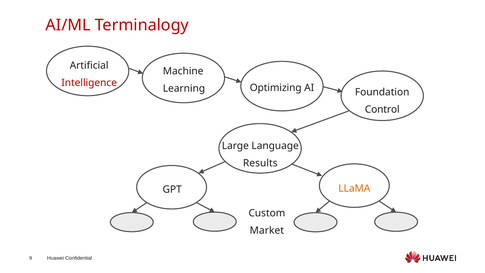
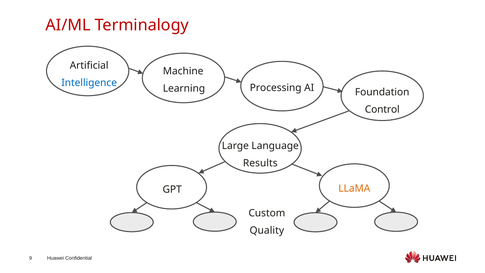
Intelligence colour: red -> blue (89, 83)
Optimizing: Optimizing -> Processing (276, 88)
Market: Market -> Quality (267, 230)
